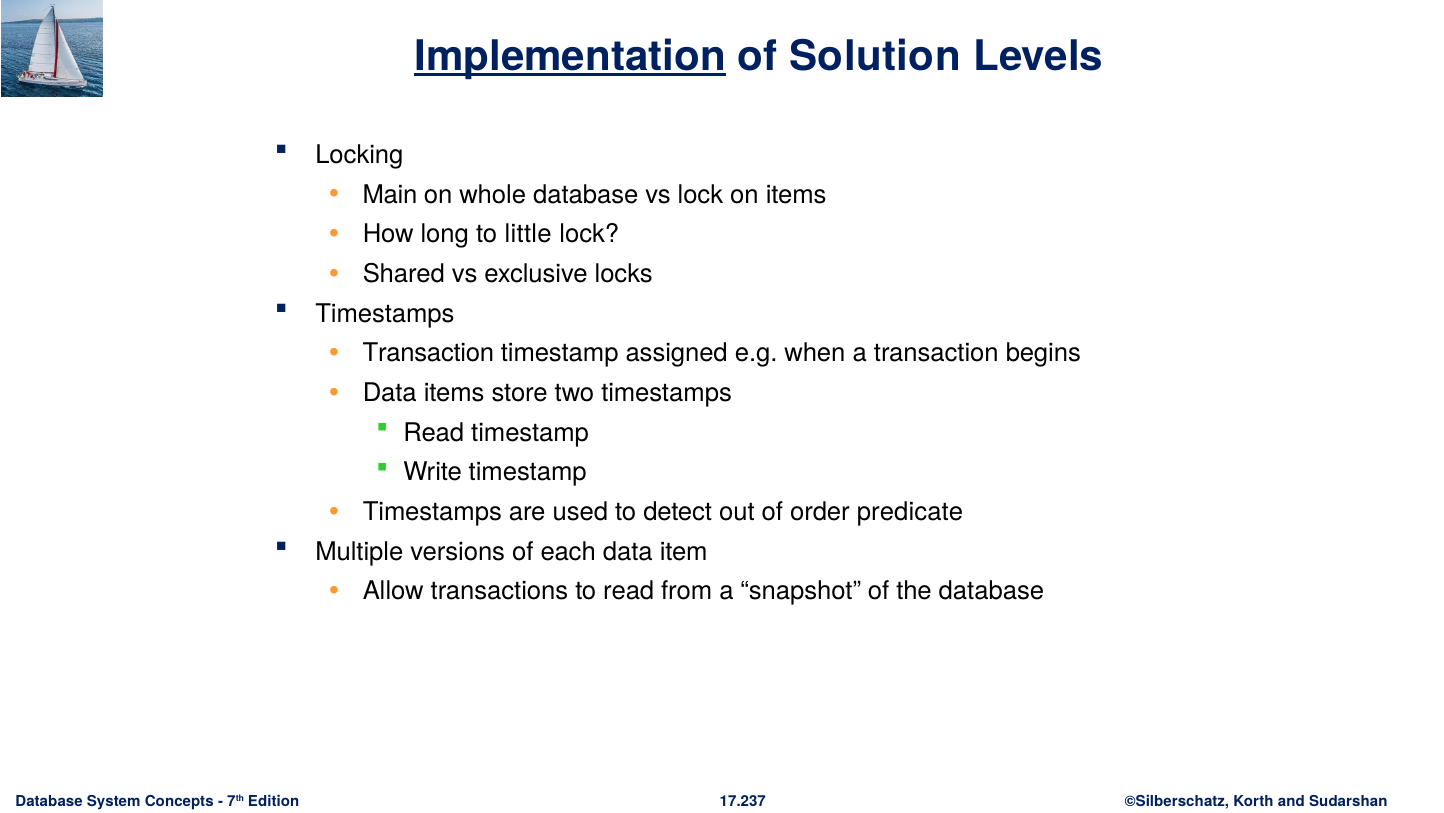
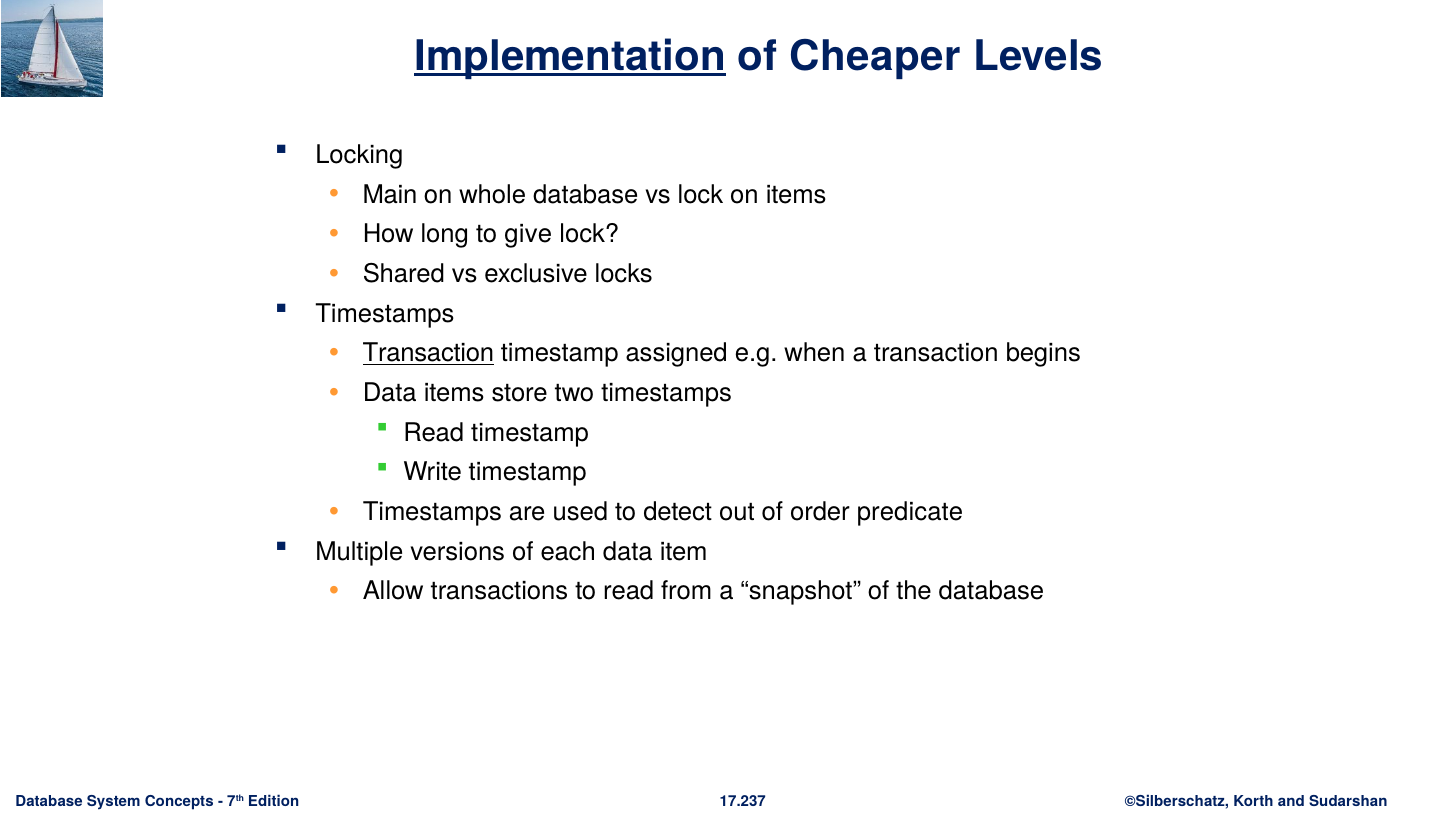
Solution: Solution -> Cheaper (875, 57)
little: little -> give (528, 234)
Transaction underline: none -> present (428, 353)
